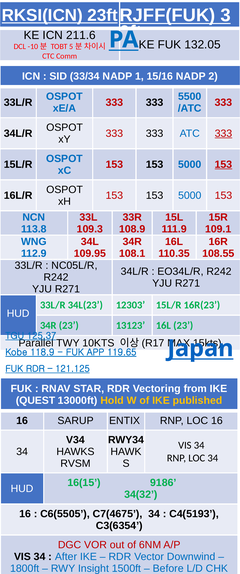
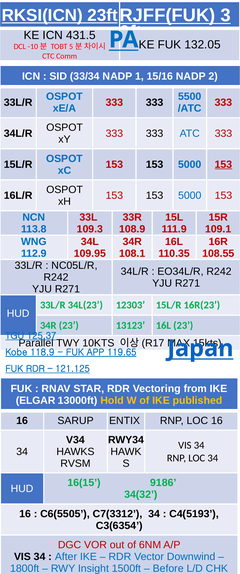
211.6: 211.6 -> 431.5 (81, 35)
333 underline: present -> none (223, 133)
QUEST: QUEST -> ELGAR (36, 401)
C7(4675: C7(4675 -> C7(3312 (118, 514)
